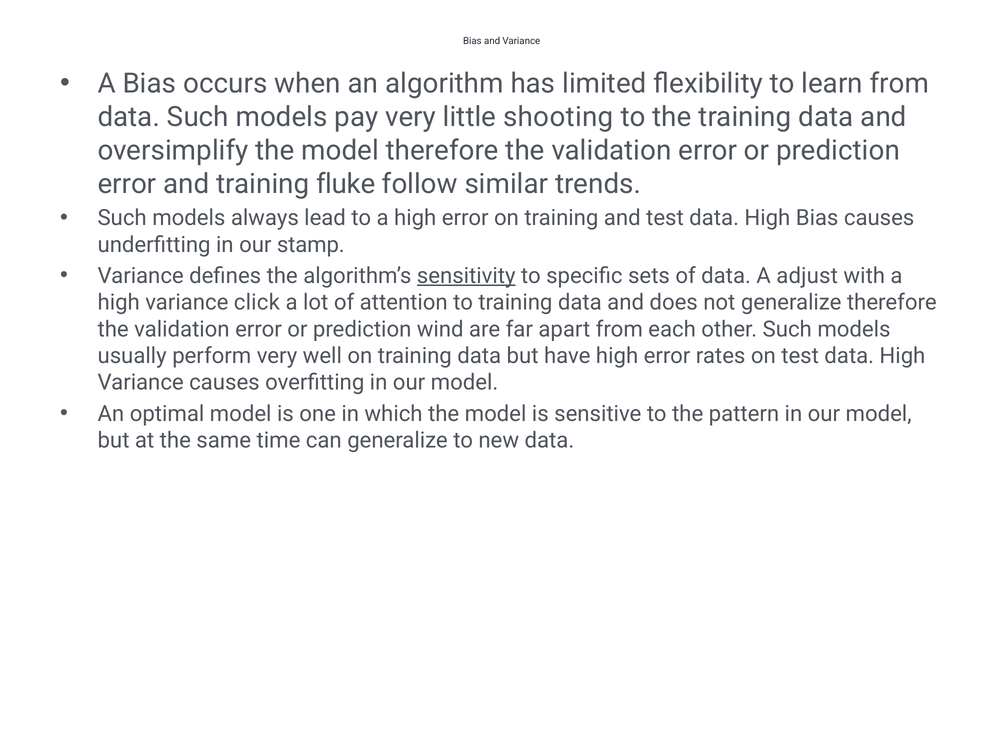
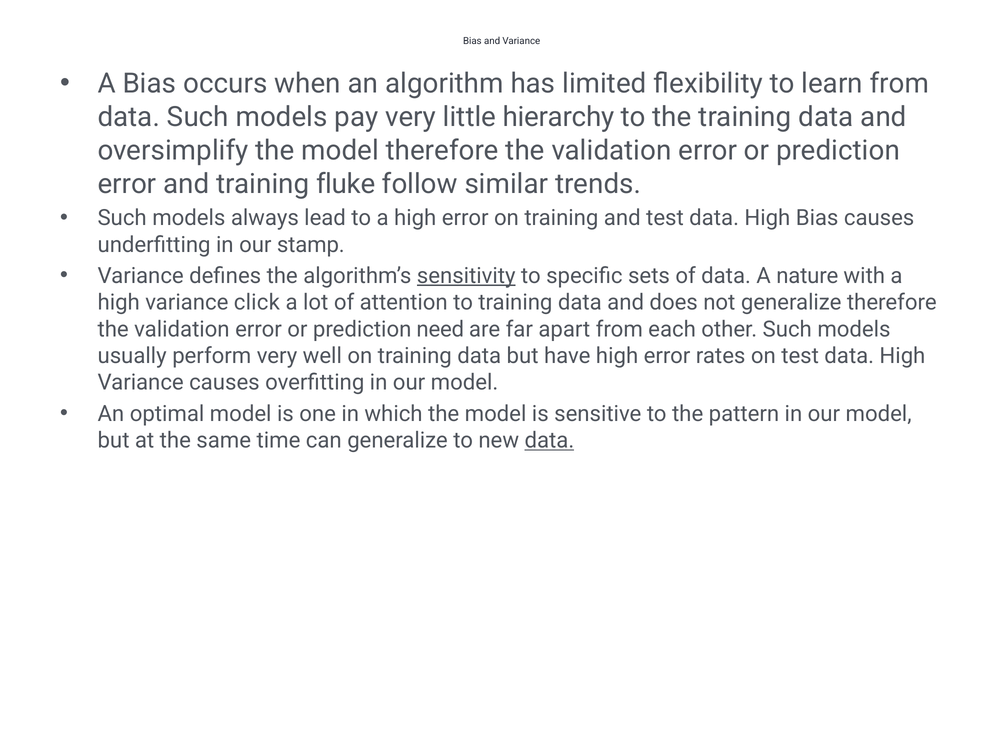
shooting: shooting -> hierarchy (559, 117)
adjust: adjust -> nature (807, 276)
wind: wind -> need (440, 329)
data underline: none -> present (549, 440)
